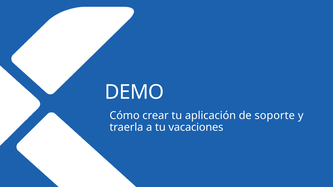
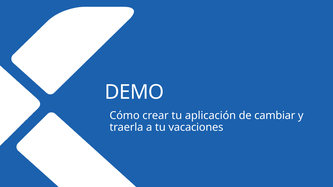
soporte: soporte -> cambiar (275, 116)
